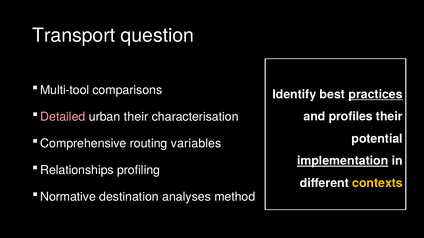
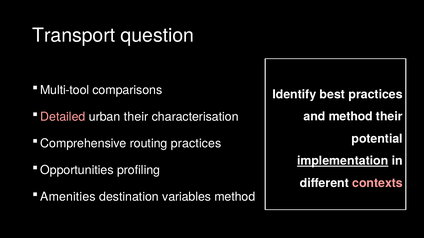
practices underline: present -> none (376, 95)
and profiles: profiles -> method (351, 117)
routing variables: variables -> practices (196, 144)
Relationships: Relationships -> Opportunities (77, 170)
contexts colour: yellow -> pink (378, 183)
Normative: Normative -> Amenities (68, 197)
analyses: analyses -> variables (187, 197)
